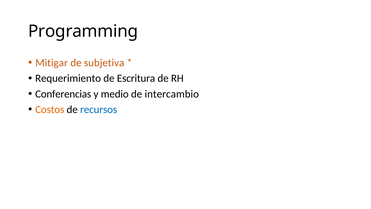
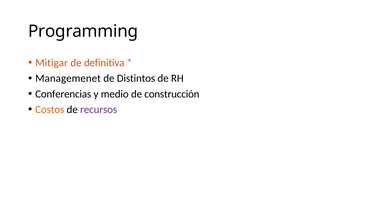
subjetiva: subjetiva -> definitiva (104, 63)
Requerimiento: Requerimiento -> Managemenet (68, 78)
Escritura: Escritura -> Distintos (136, 78)
intercambio: intercambio -> construcción (172, 94)
recursos colour: blue -> purple (99, 109)
